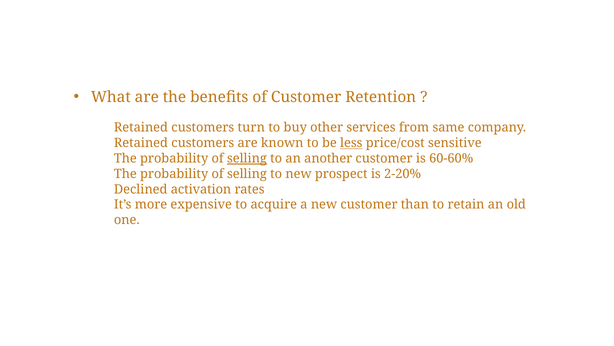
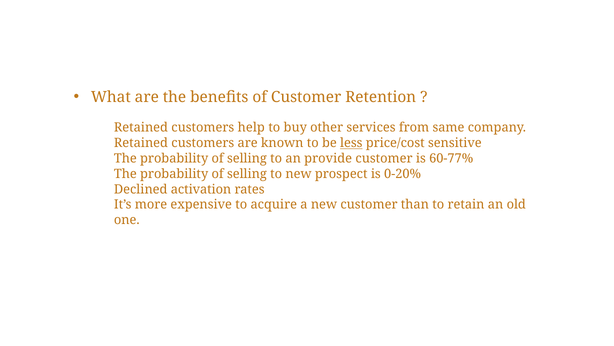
turn: turn -> help (251, 128)
selling underline: present -> none (247, 158)
another: another -> provide (328, 158)
60-60%: 60-60% -> 60-77% (451, 158)
2-20%: 2-20% -> 0-20% (403, 174)
